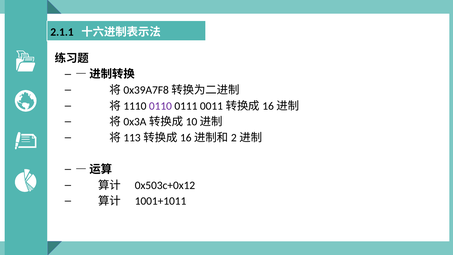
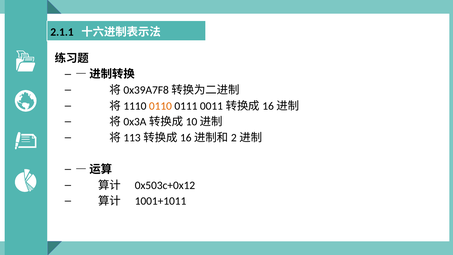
0110 colour: purple -> orange (160, 106)
